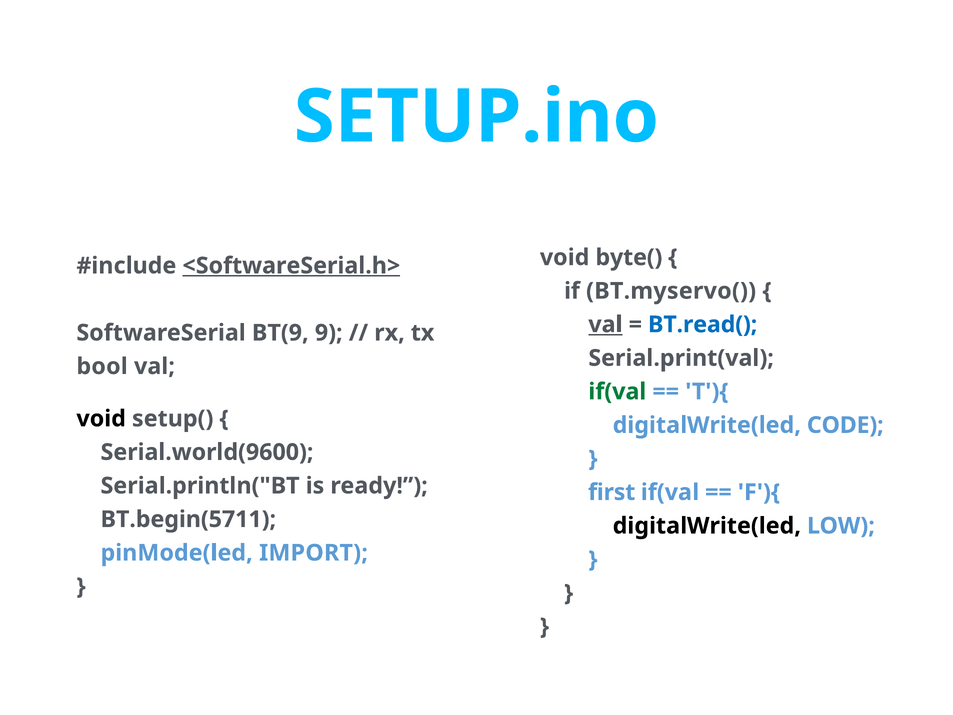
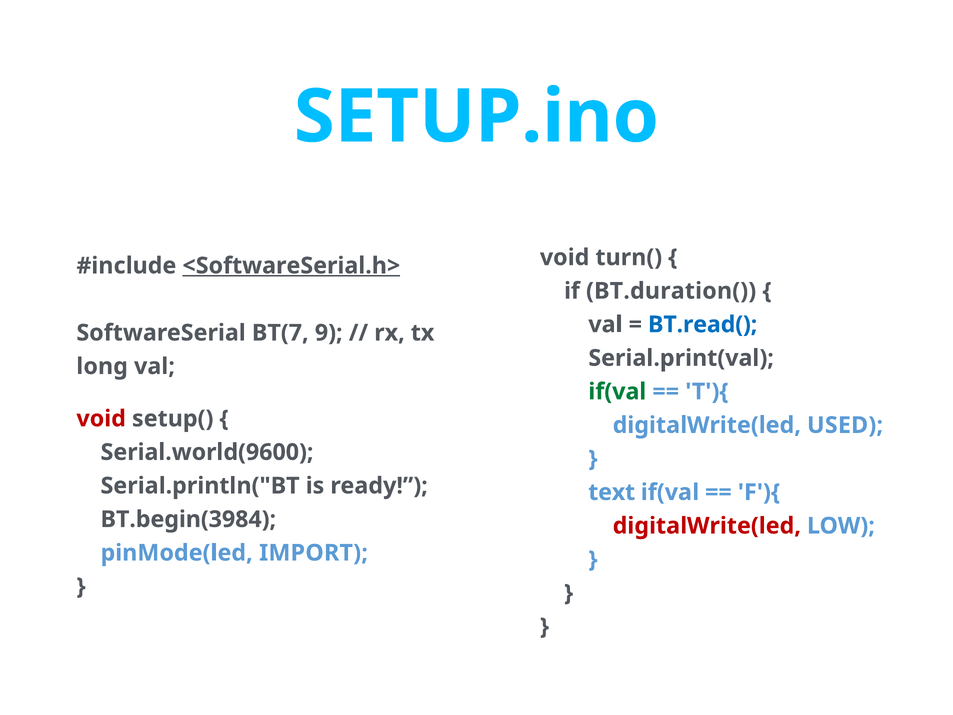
byte(: byte( -> turn( (629, 257)
BT.myservo(: BT.myservo( -> BT.duration( (671, 291)
val underline: present -> none (605, 324)
BT(9: BT(9 -> BT(7 (280, 333)
bool: bool -> long (102, 366)
void colour: black -> red (101, 419)
CODE: CODE -> USED (845, 425)
first: first -> text (612, 492)
BT.begin(5711: BT.begin(5711 -> BT.begin(3984 (188, 519)
digitalWrite(led colour: black -> red (707, 526)
